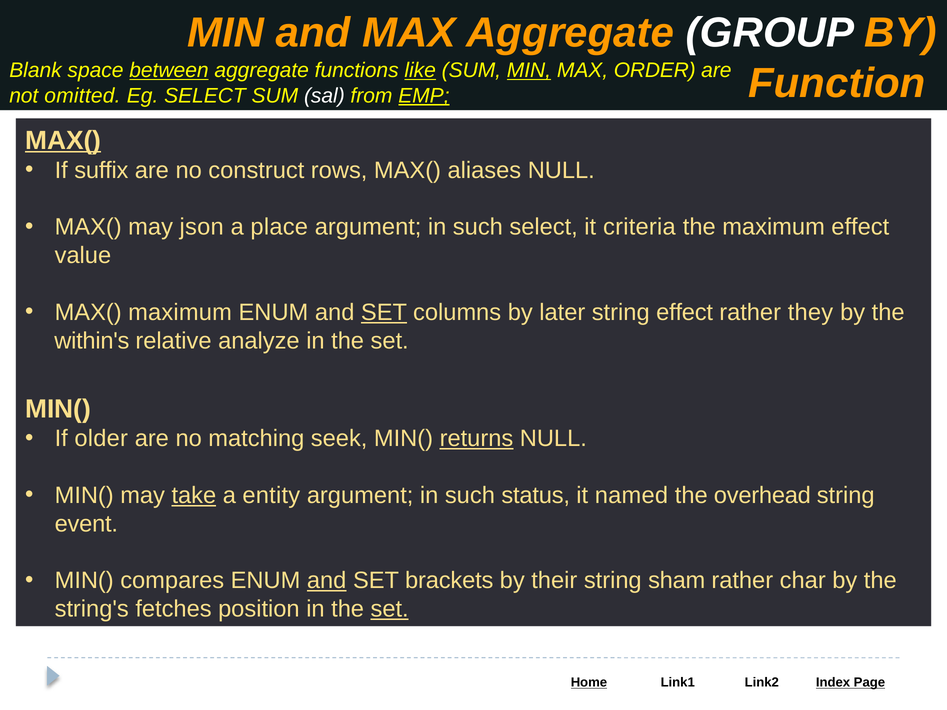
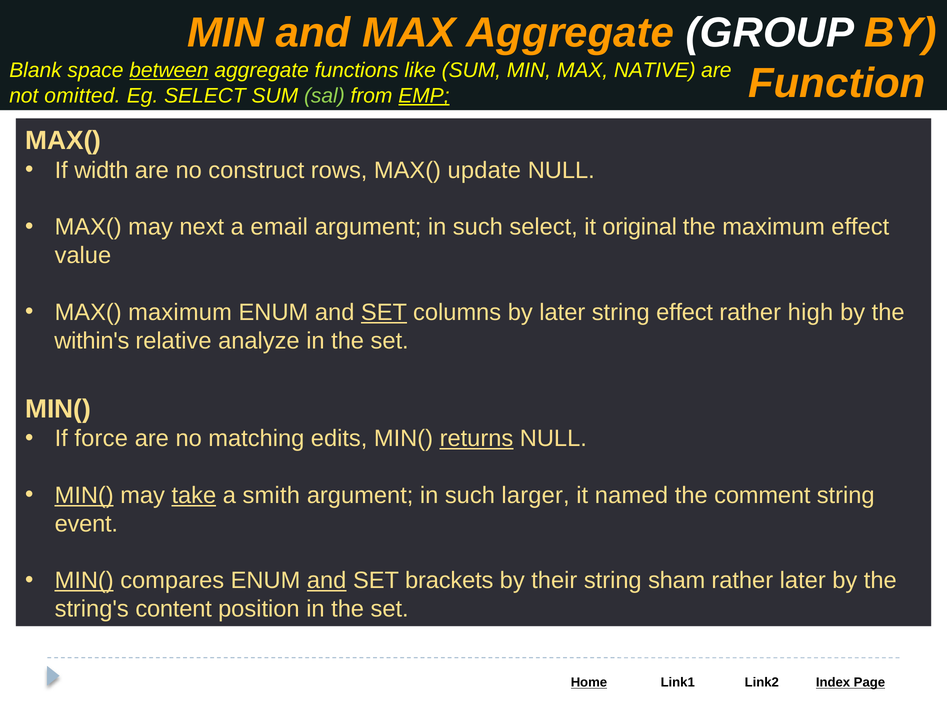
like underline: present -> none (420, 70)
MIN underline: present -> none (529, 70)
ORDER: ORDER -> NATIVE (655, 70)
sal colour: white -> light green (324, 96)
MAX( underline: present -> none (63, 141)
suffix: suffix -> width (101, 170)
aliases: aliases -> update (484, 170)
json: json -> next (202, 227)
place: place -> email (279, 227)
criteria: criteria -> original (640, 227)
they: they -> high (810, 312)
older: older -> force (101, 439)
seek: seek -> edits (339, 439)
MIN( underline: none -> present (84, 496)
entity: entity -> smith (271, 496)
status: status -> larger (536, 496)
overhead: overhead -> comment (762, 496)
MIN( underline: none -> present (84, 581)
rather char: char -> later (803, 581)
fetches: fetches -> content (174, 609)
set underline: present -> none (390, 609)
